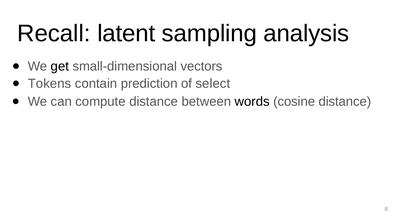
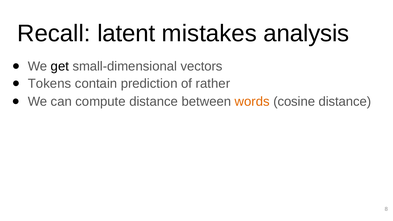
sampling: sampling -> mistakes (209, 33)
select: select -> rather (213, 84)
words colour: black -> orange (252, 102)
